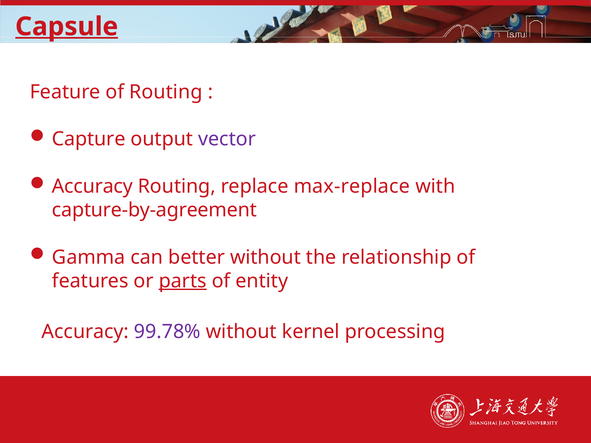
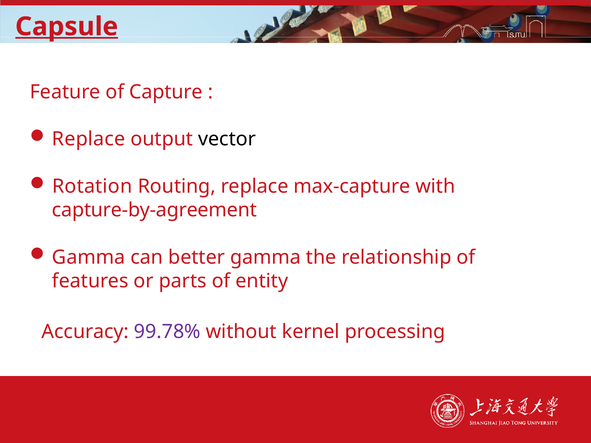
of Routing: Routing -> Capture (166, 92)
Capture: Capture -> Replace (89, 139)
vector colour: purple -> black (227, 139)
Accuracy: Accuracy -> Rotation (92, 187)
max-replace: max-replace -> max-capture (352, 187)
better without: without -> gamma (265, 257)
parts underline: present -> none (183, 281)
